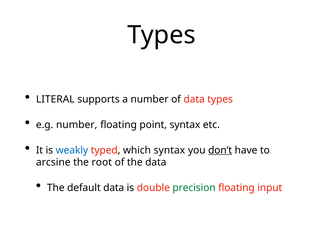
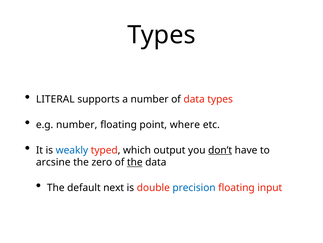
point syntax: syntax -> where (185, 124)
which syntax: syntax -> output (169, 150)
root: root -> zero (102, 162)
the underline: none -> present (135, 162)
default data: data -> next (114, 187)
precision colour: green -> blue (194, 187)
